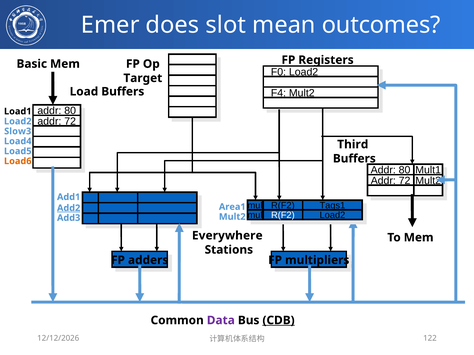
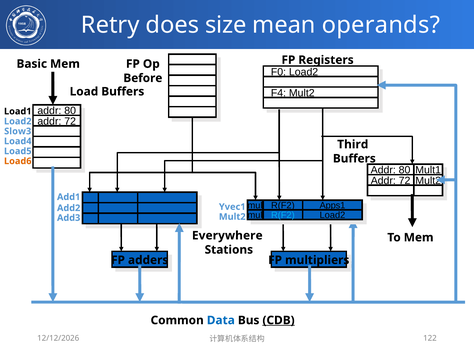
Emer: Emer -> Retry (110, 25)
slot: slot -> size (226, 25)
outcomes: outcomes -> operands (381, 25)
Target: Target -> Before (143, 78)
Tags1: Tags1 -> Apps1 (332, 206)
Area1: Area1 -> Yvec1 (232, 207)
Add2 underline: present -> none (69, 208)
R(F2 colour: white -> light blue (283, 216)
Data colour: purple -> blue (221, 321)
